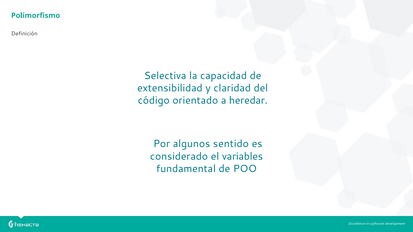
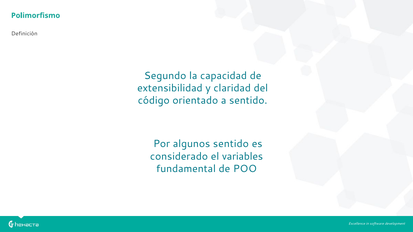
Selectiva: Selectiva -> Segundo (165, 76)
a heredar: heredar -> sentido (248, 101)
